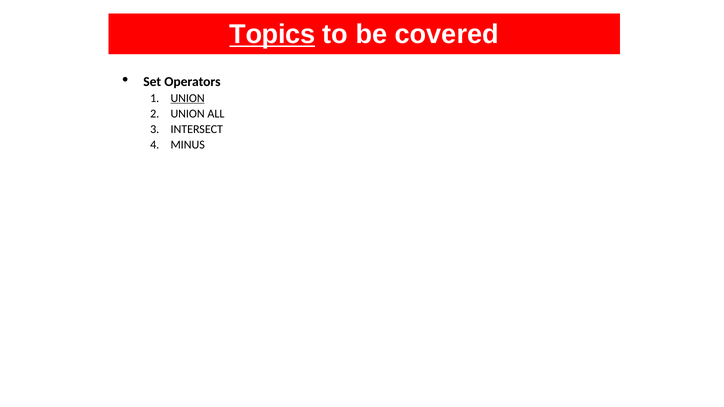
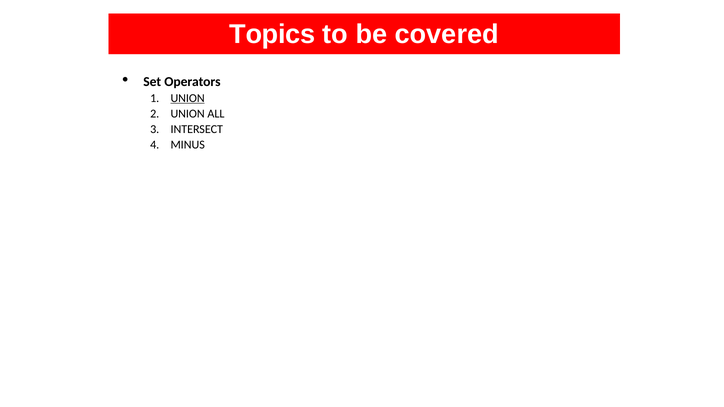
Topics underline: present -> none (272, 34)
